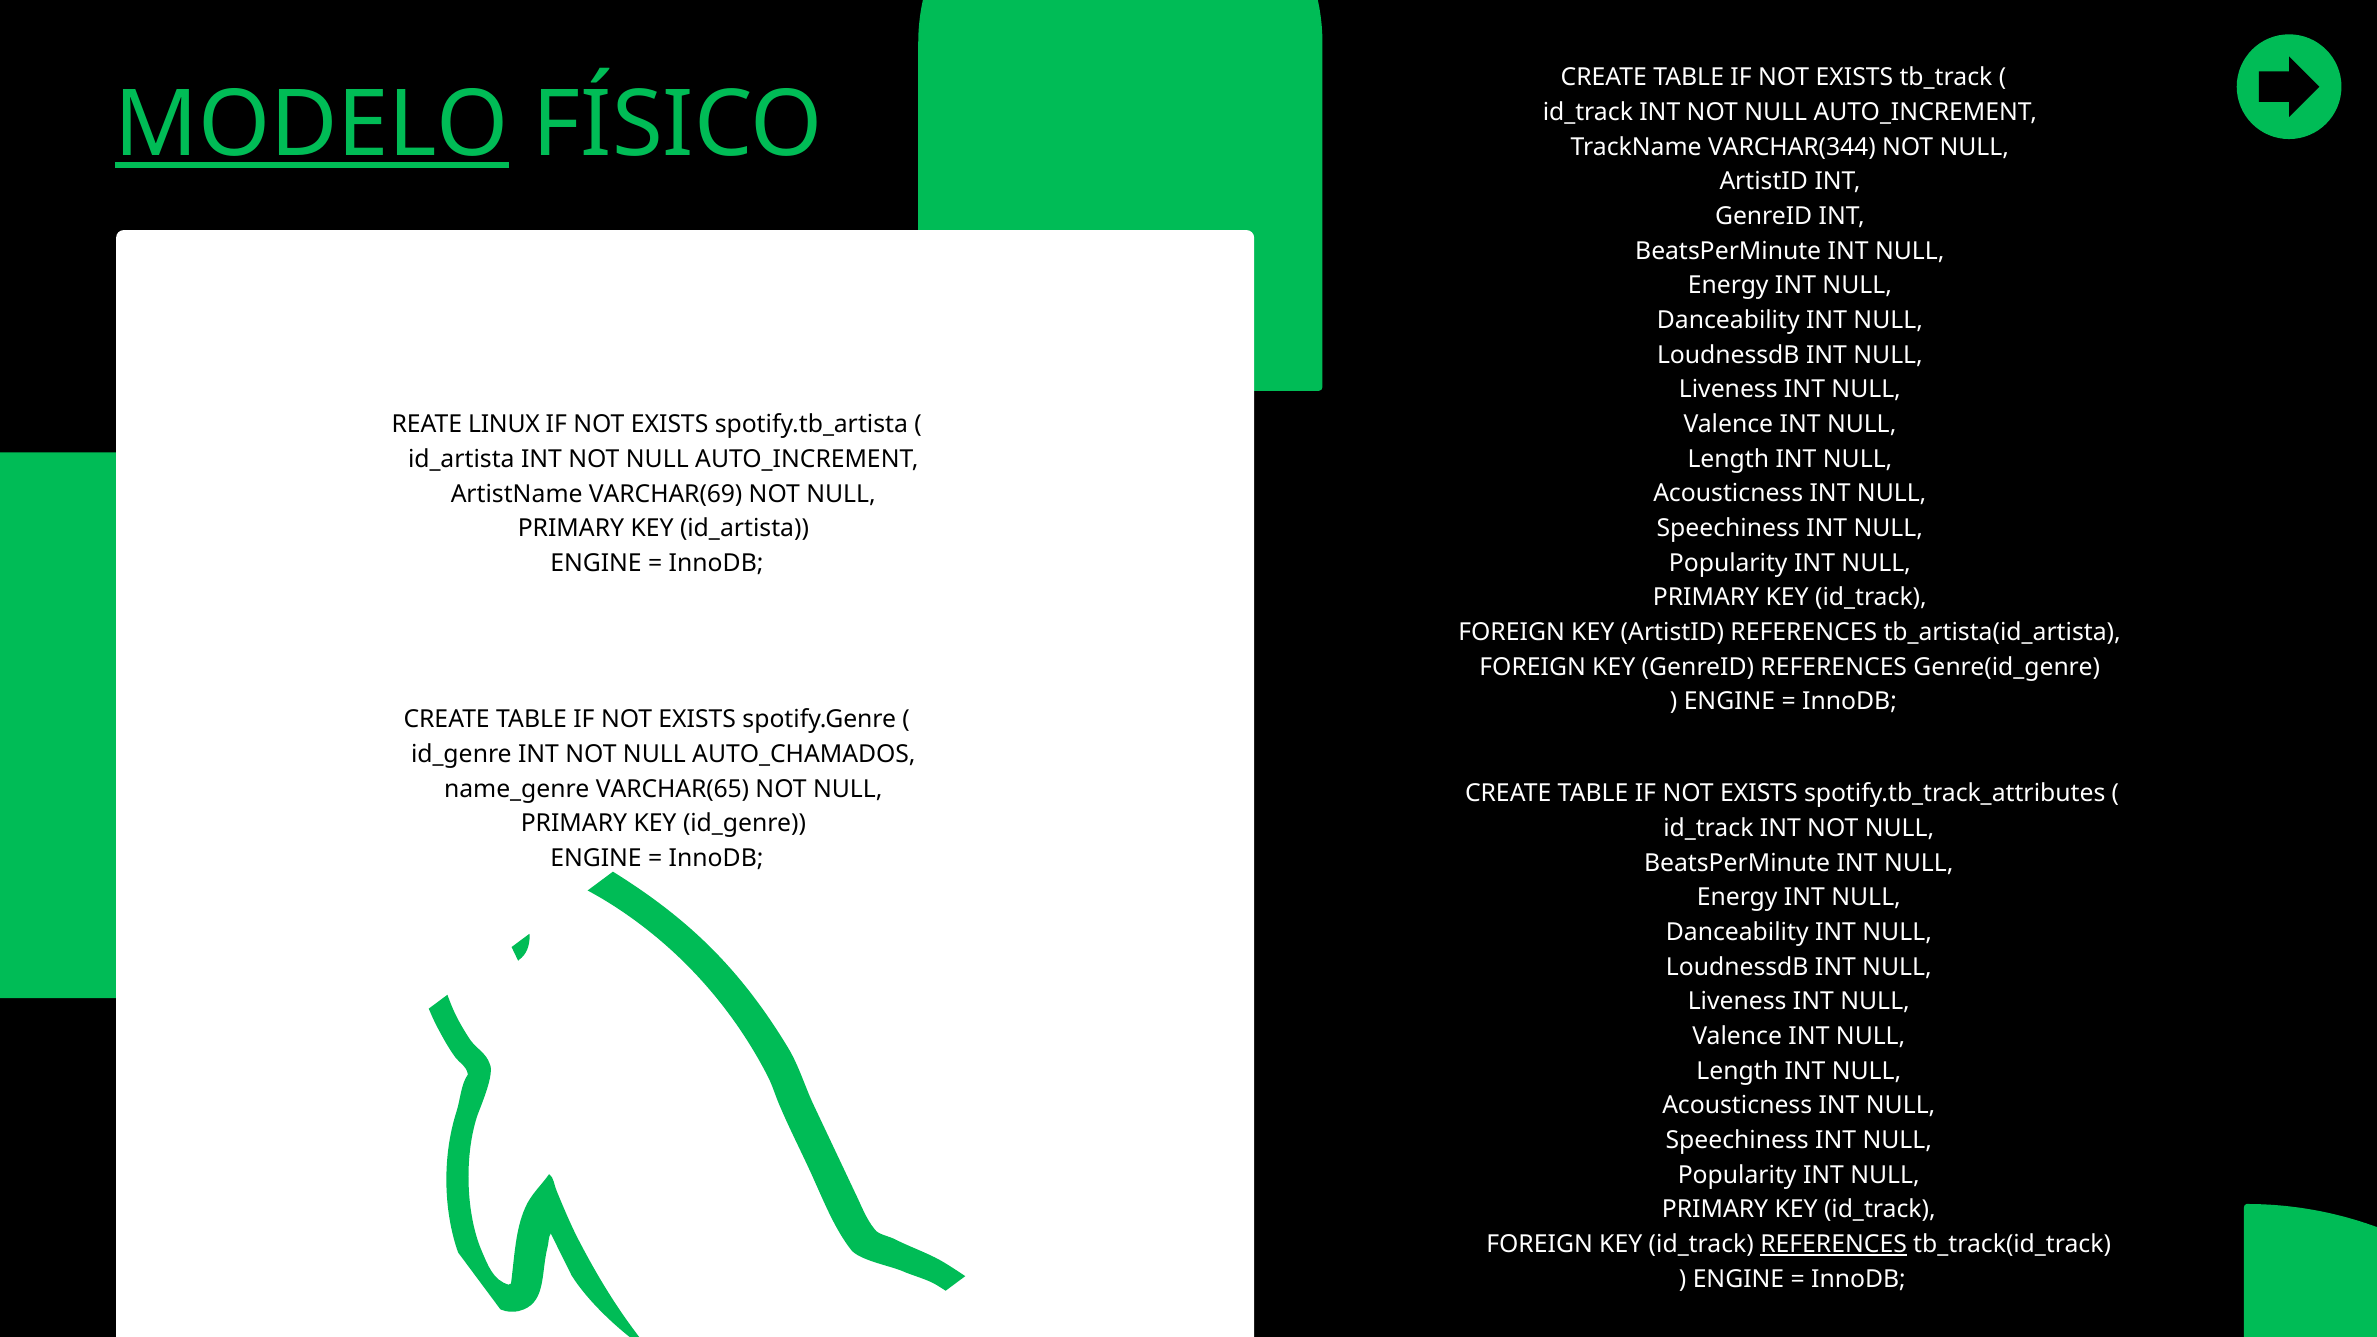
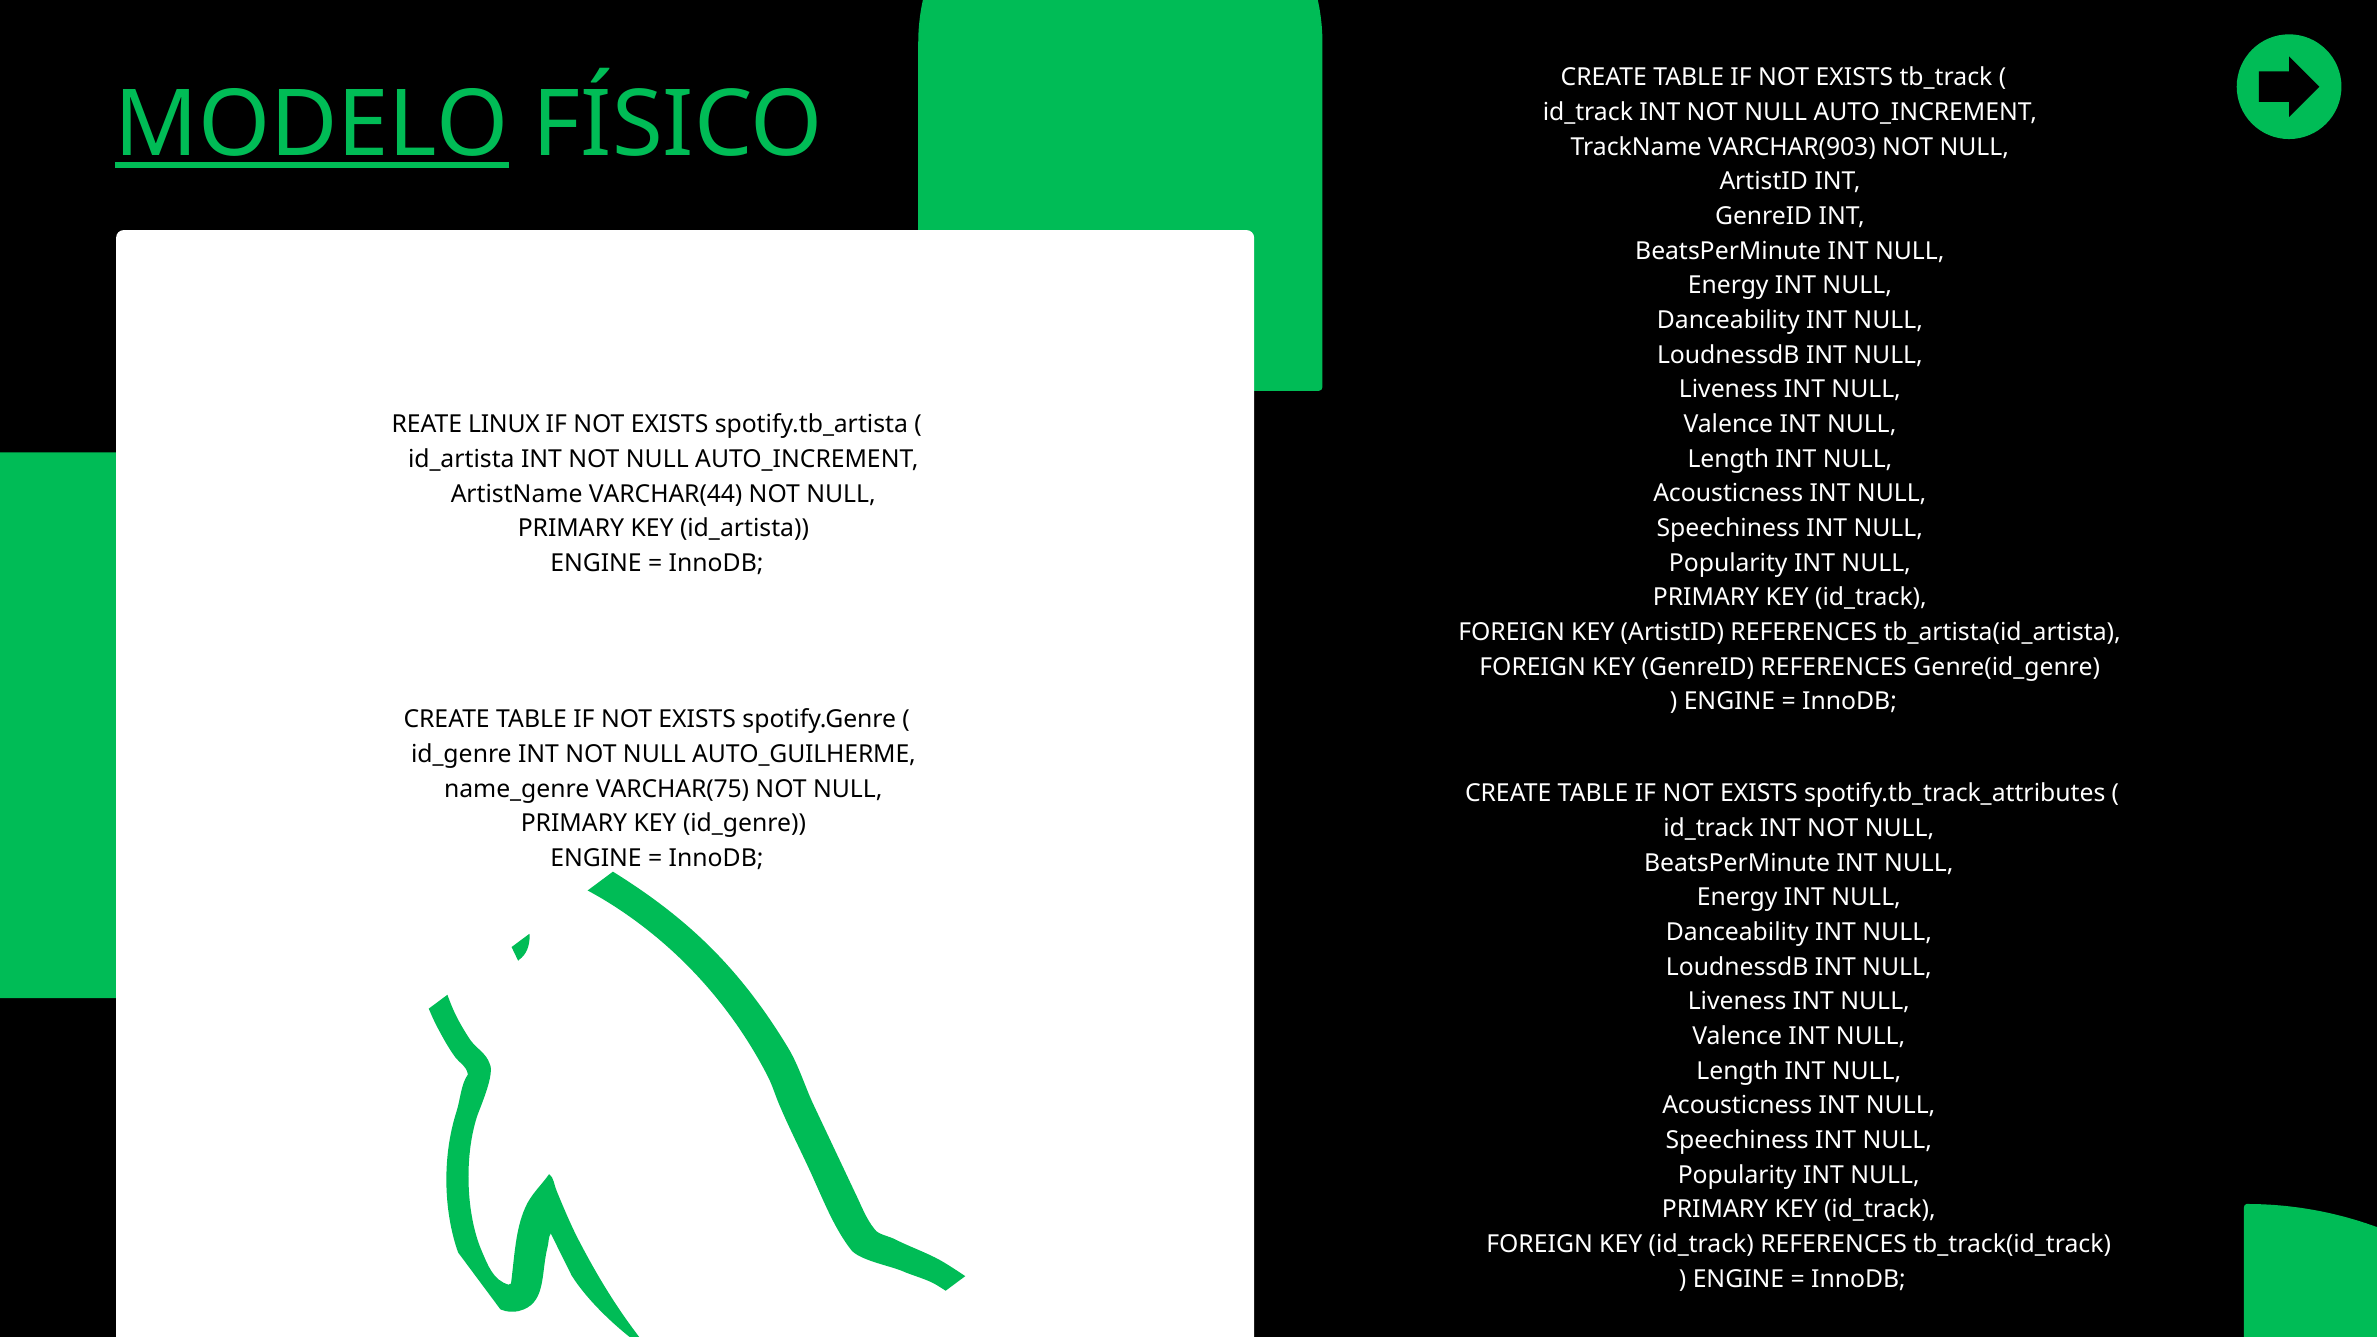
VARCHAR(344: VARCHAR(344 -> VARCHAR(903 (1792, 147)
VARCHAR(69: VARCHAR(69 -> VARCHAR(44 (666, 494)
AUTO_CHAMADOS: AUTO_CHAMADOS -> AUTO_GUILHERME (804, 754)
VARCHAR(65: VARCHAR(65 -> VARCHAR(75 (672, 789)
REFERENCES underline: present -> none (1834, 1244)
